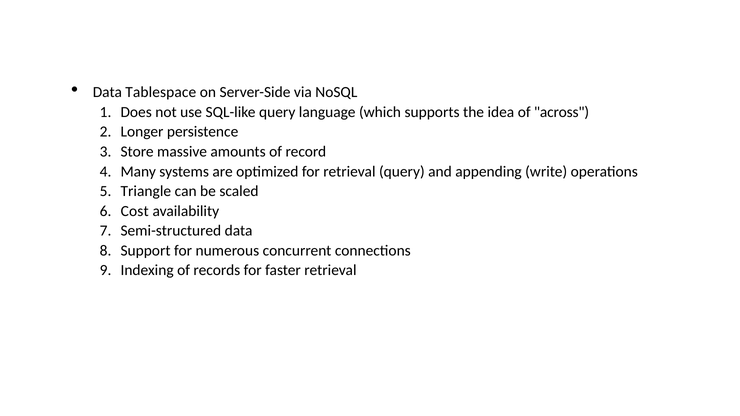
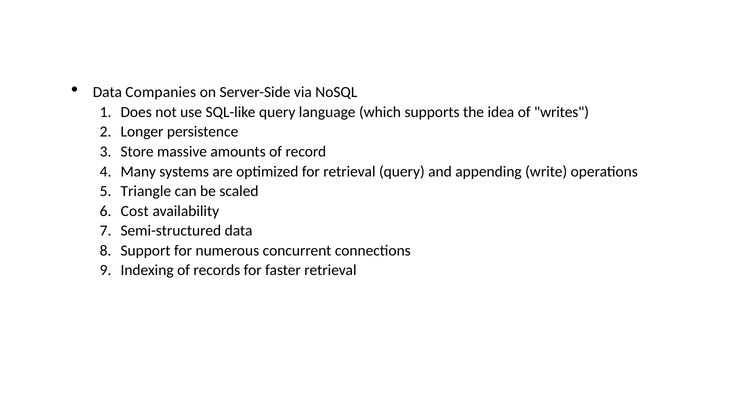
Tablespace: Tablespace -> Companies (161, 92)
across: across -> writes (562, 112)
